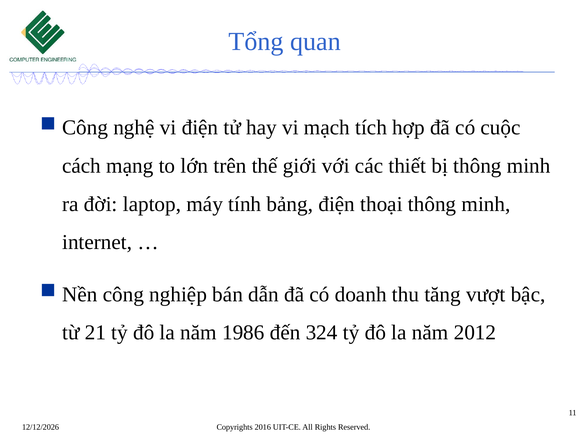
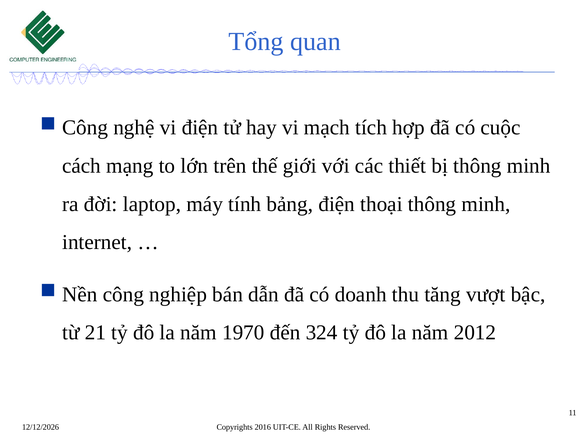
1986: 1986 -> 1970 (243, 333)
